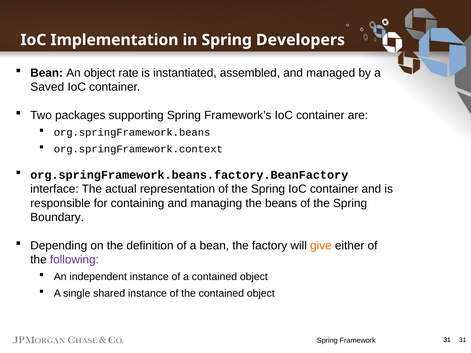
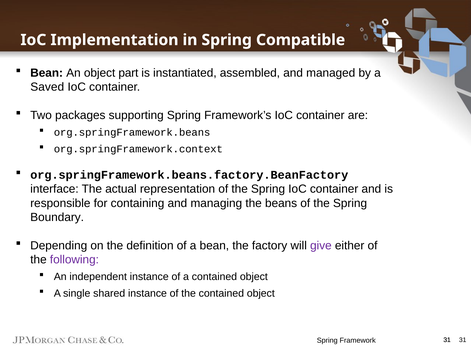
Developers: Developers -> Compatible (301, 40)
rate: rate -> part (128, 73)
give colour: orange -> purple (321, 246)
